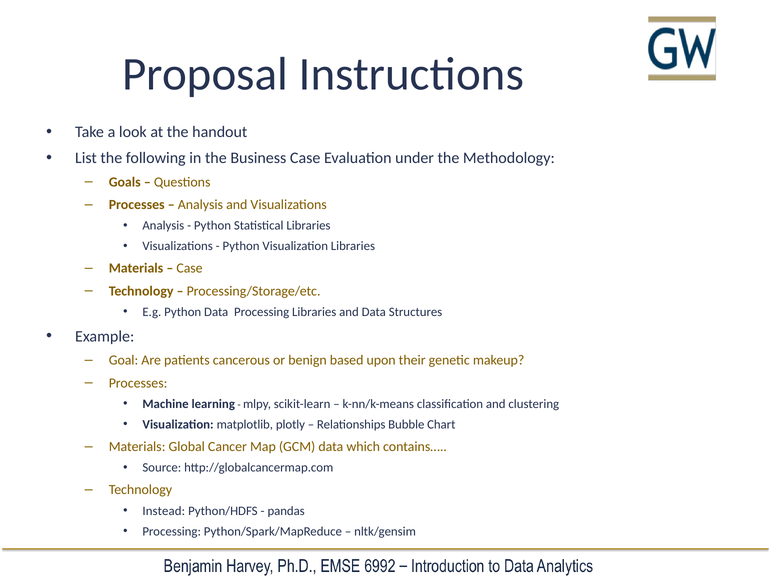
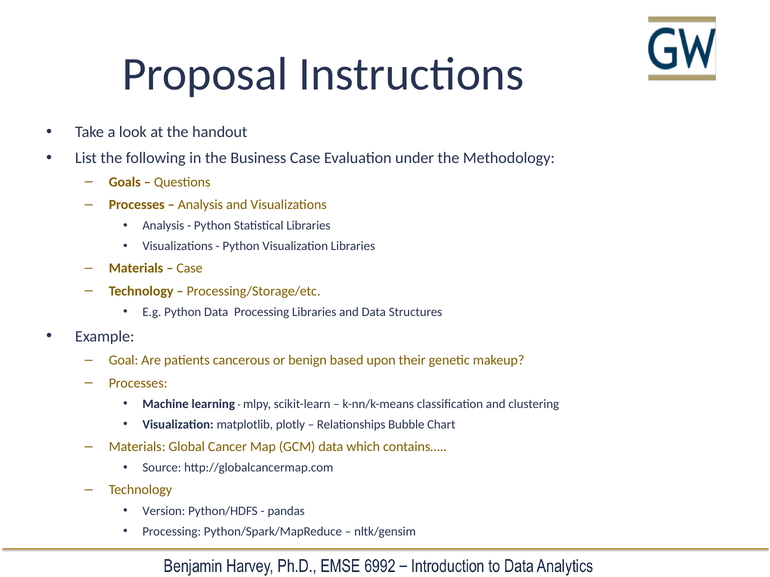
Instead: Instead -> Version (164, 511)
